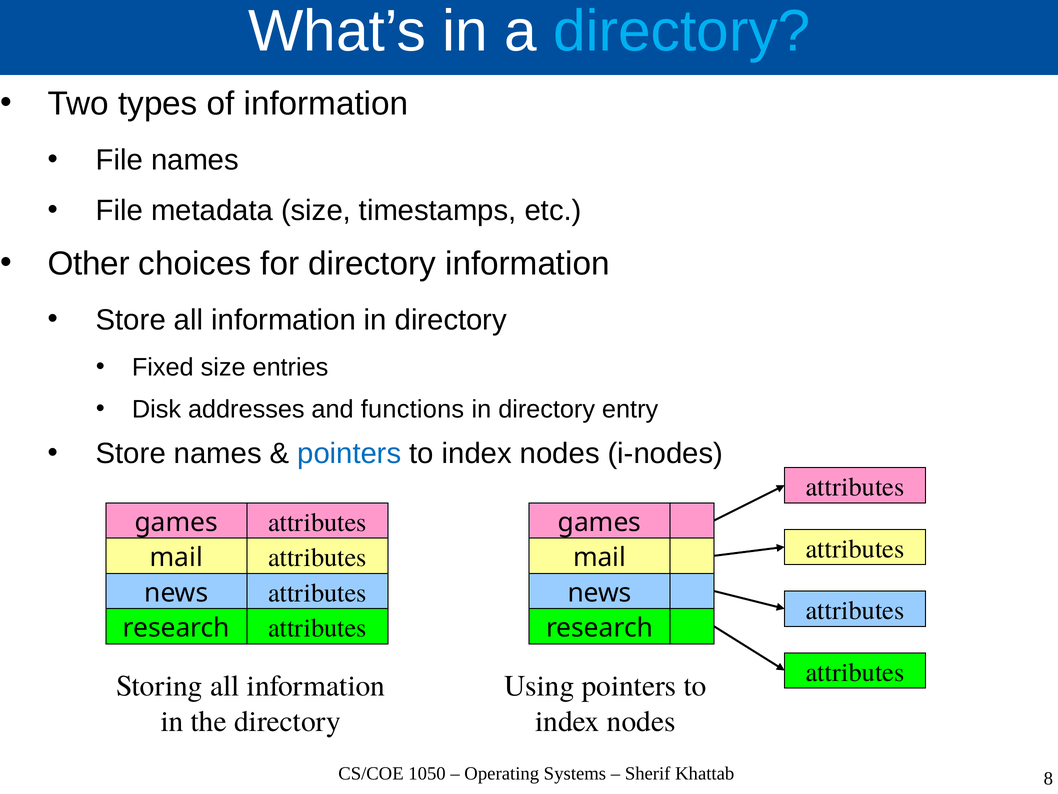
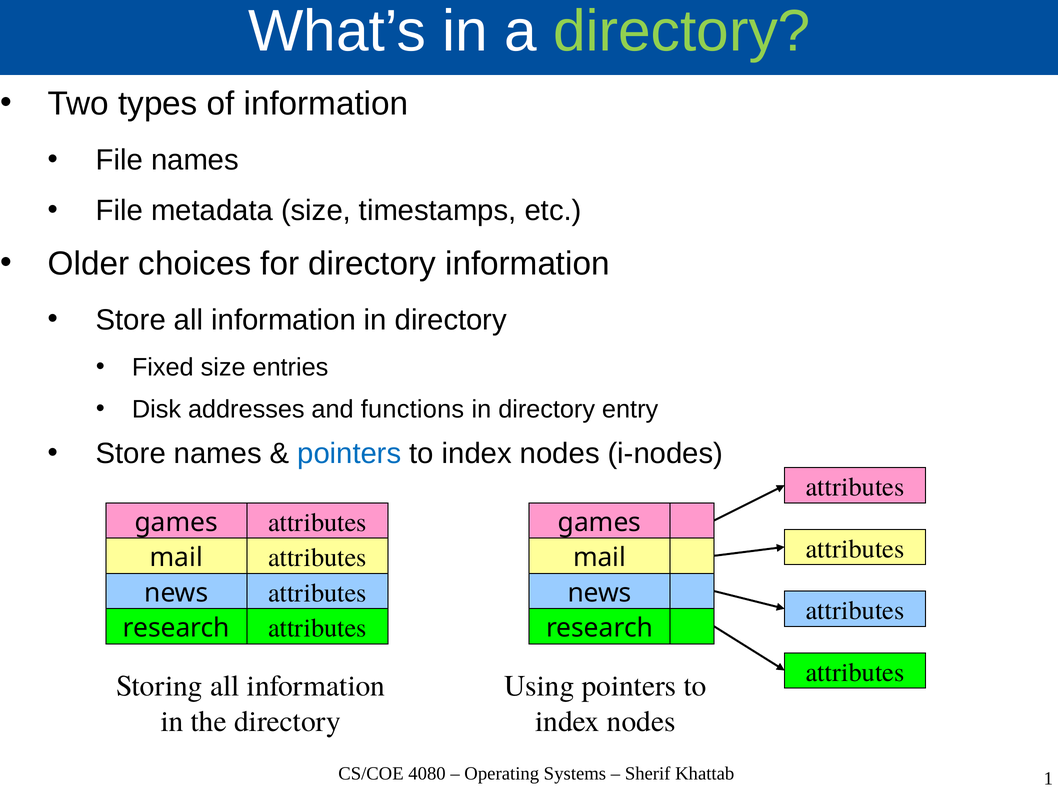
directory colour: light blue -> light green (682, 32)
Other: Other -> Older (89, 263)
1050: 1050 -> 4080 (427, 773)
8: 8 -> 1 (1048, 778)
